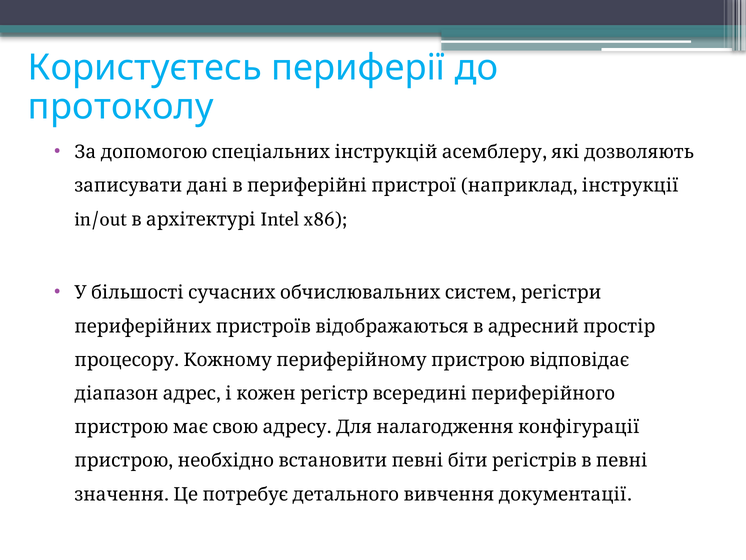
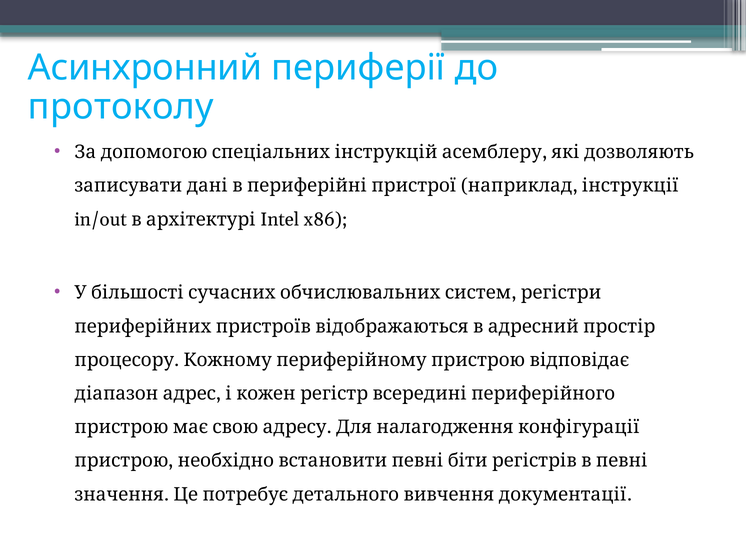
Користуєтесь: Користуєтесь -> Асинхронний (145, 68)
